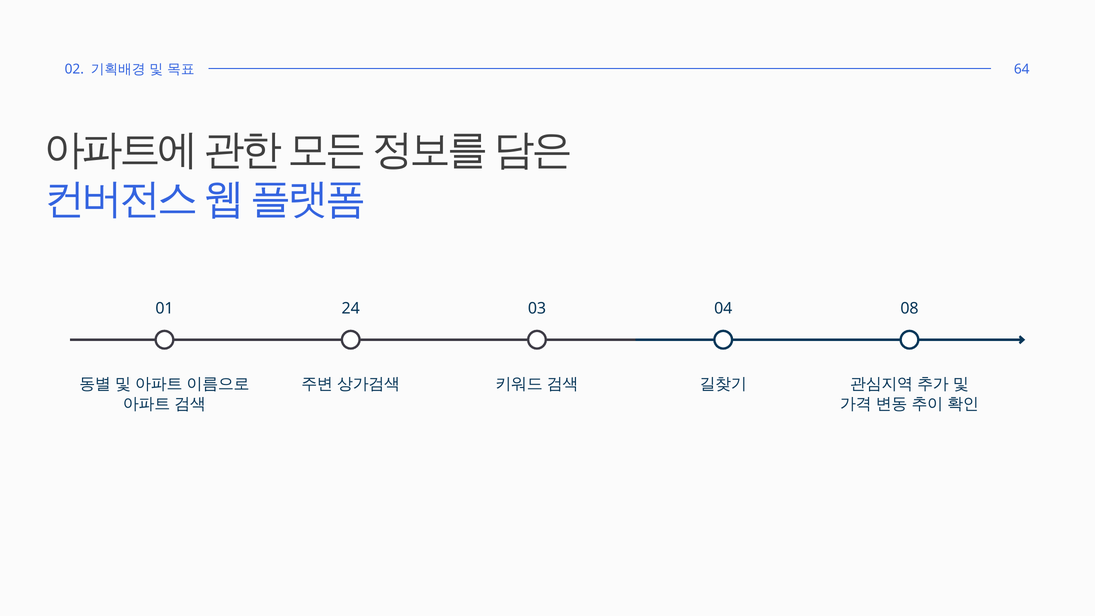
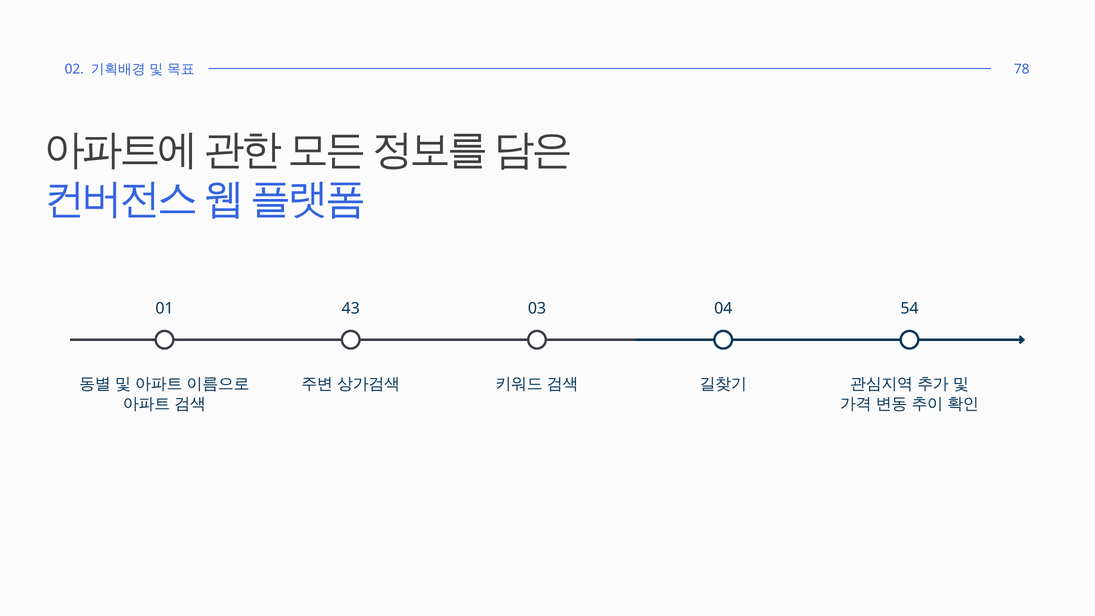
64: 64 -> 78 (1022, 69)
24: 24 -> 43 (351, 309)
08: 08 -> 54 (909, 309)
